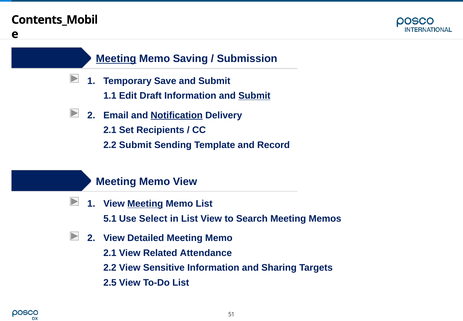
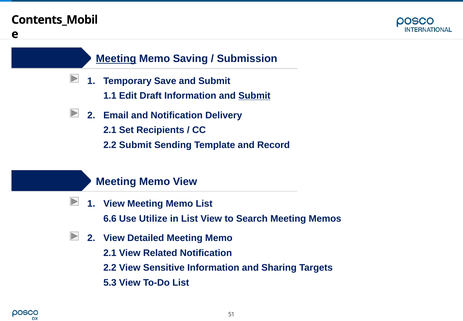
Notification underline: present -> none (177, 115)
Meeting underline: present -> none (145, 203)
5.1: 5.1 -> 6.6 (110, 218)
Select: Select -> Utilize (153, 218)
Related Attendance: Attendance -> Notification (206, 253)
2.5: 2.5 -> 5.3 (110, 282)
